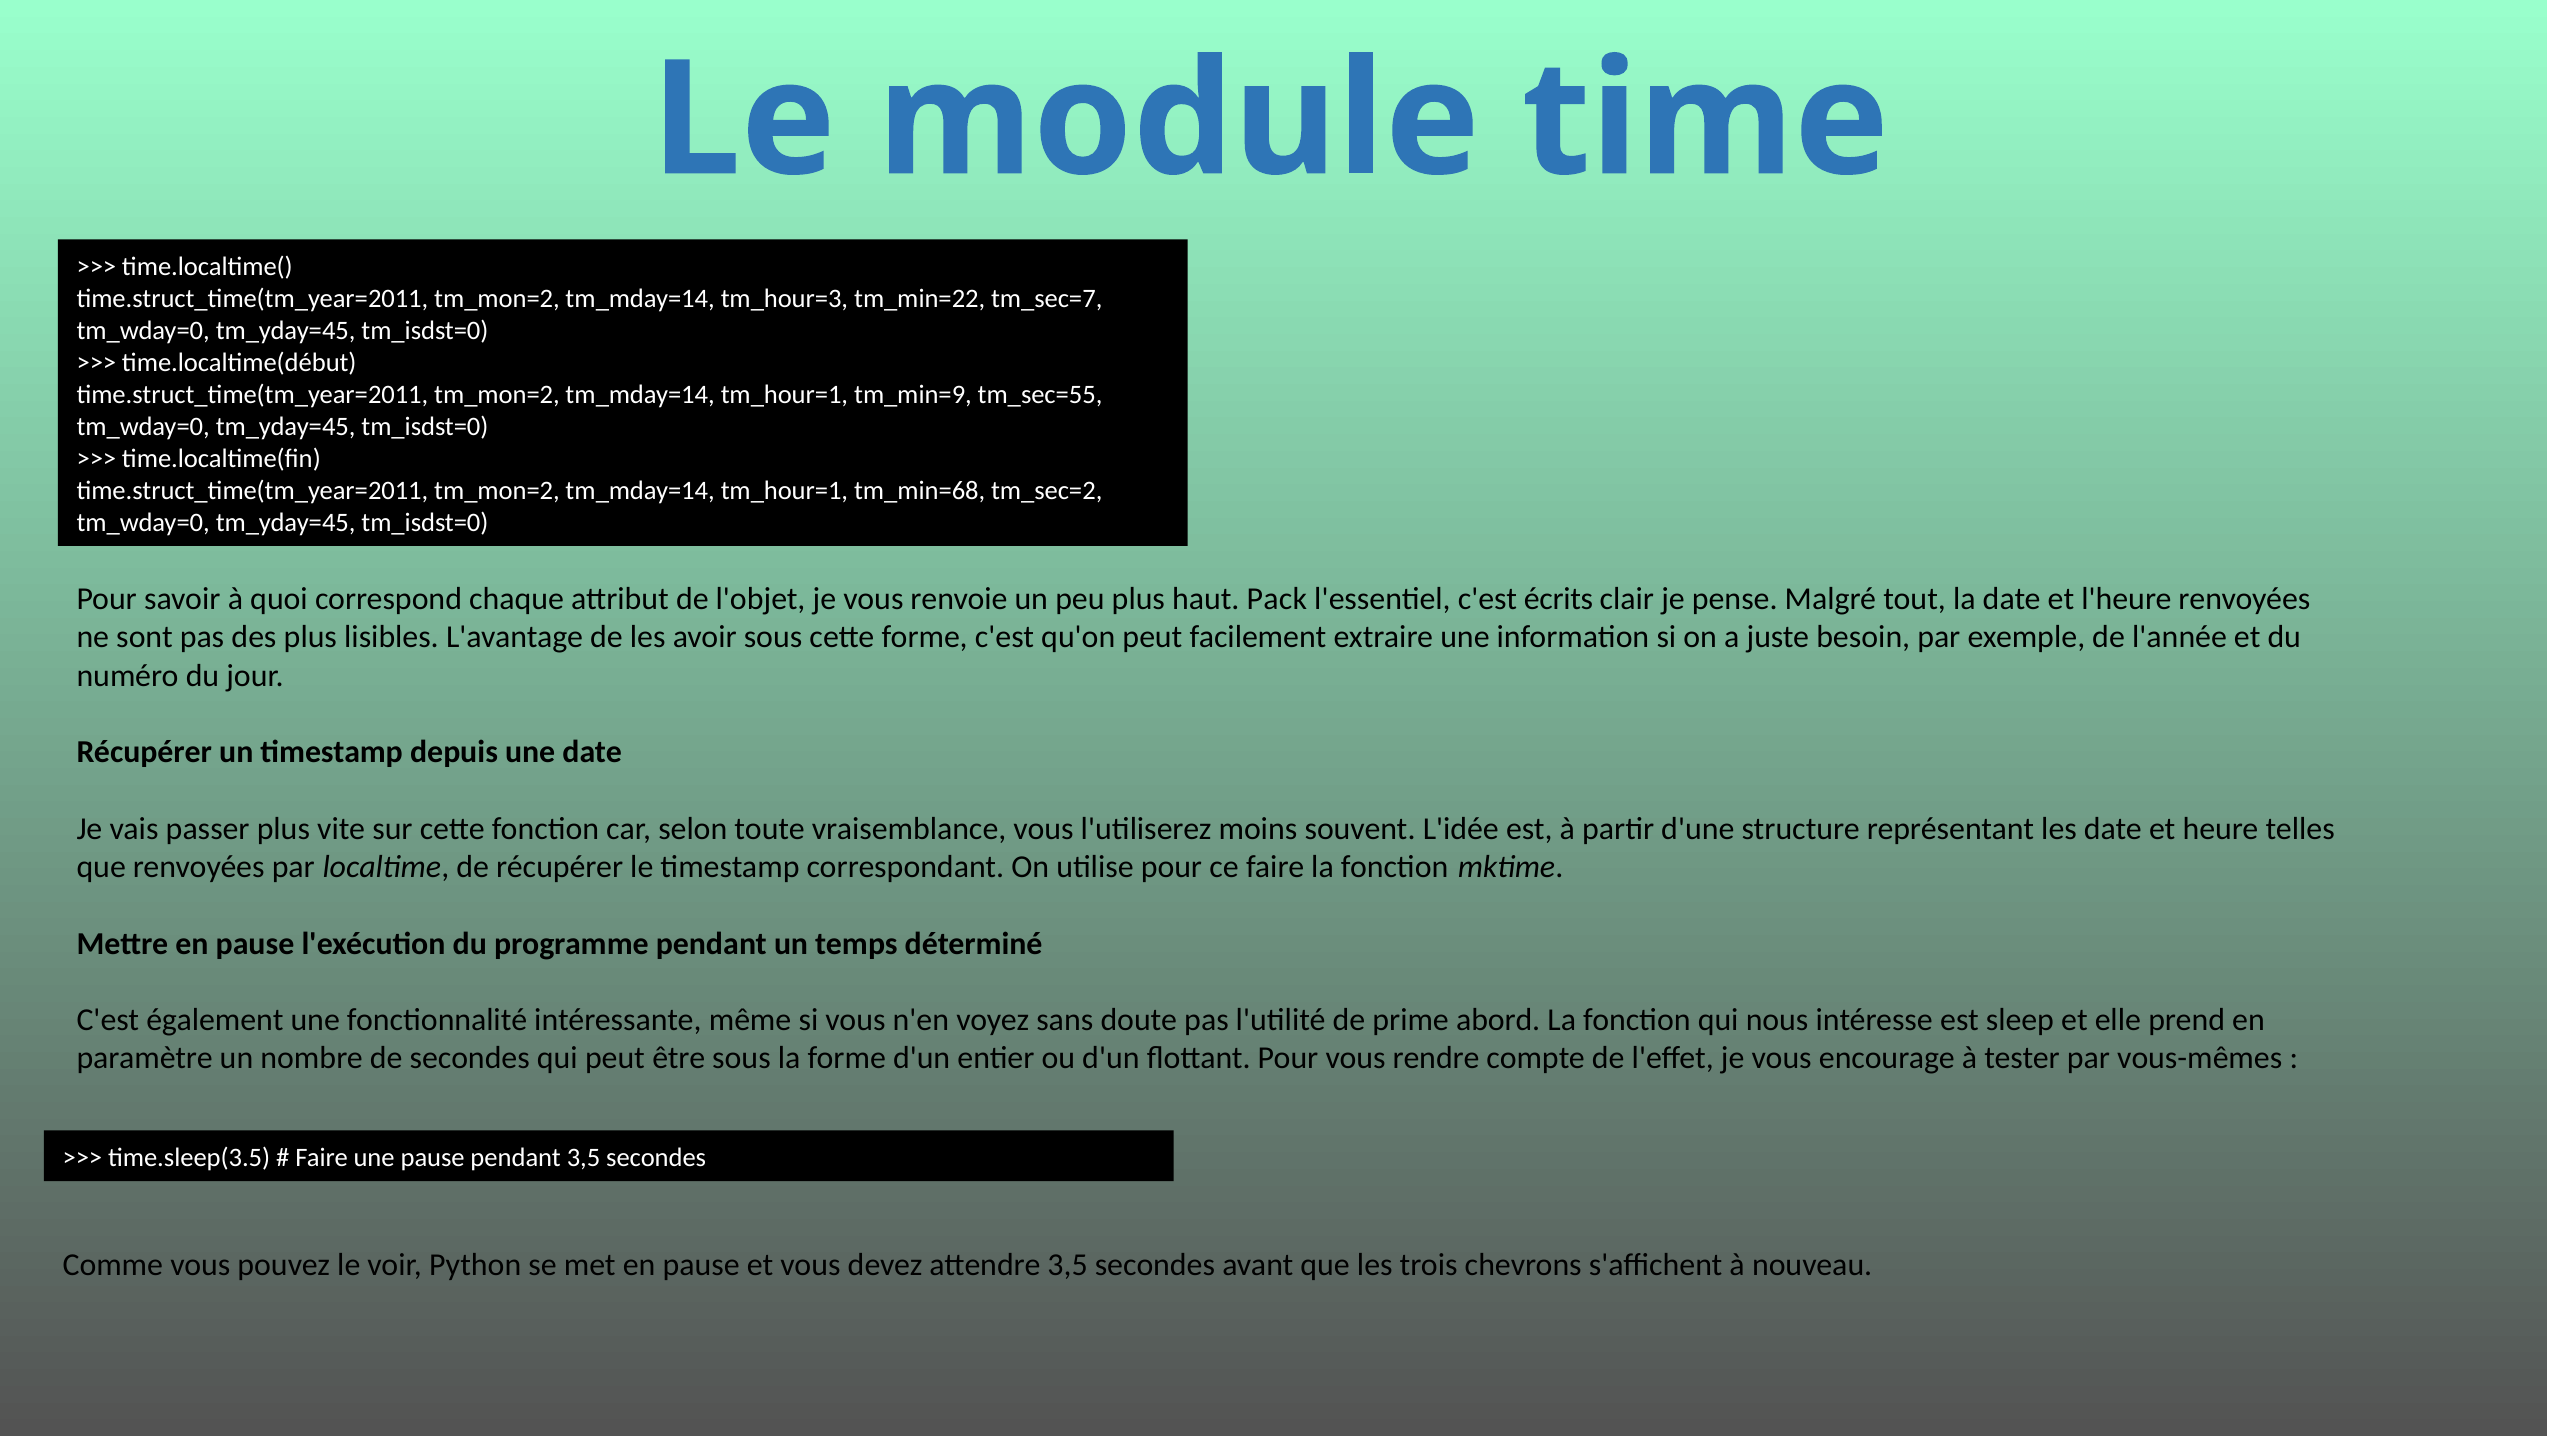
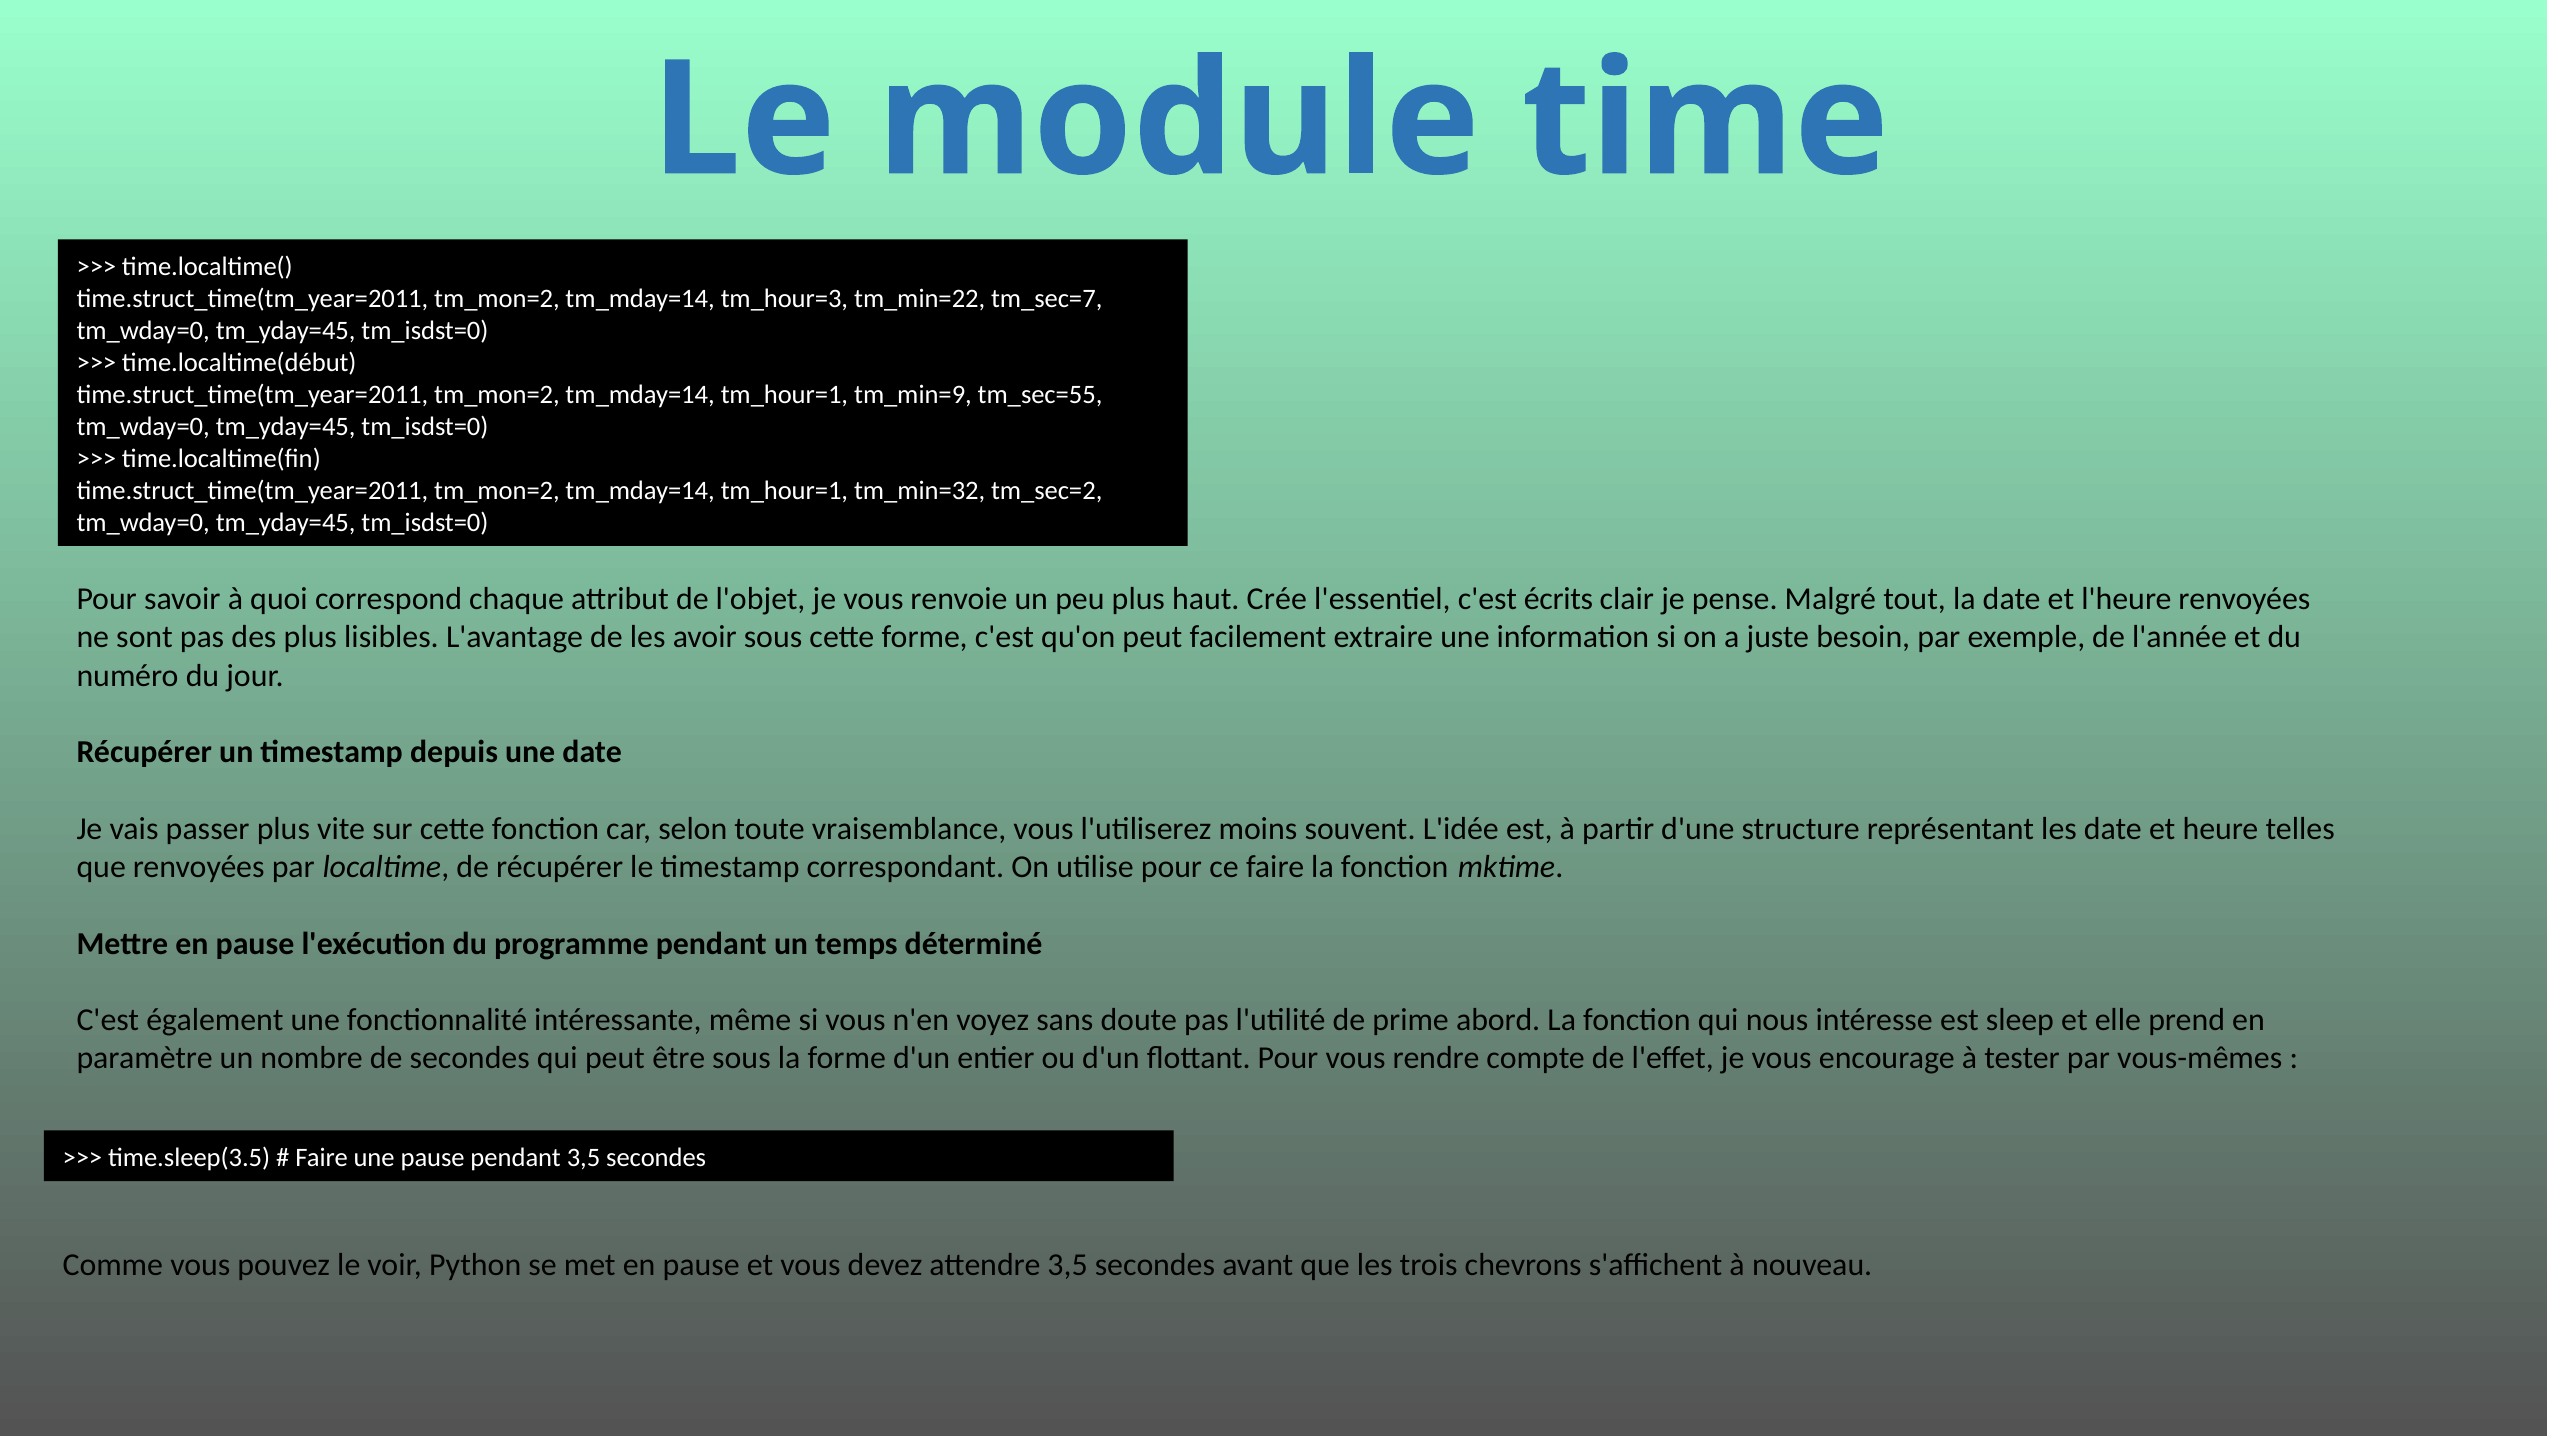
tm_min=68: tm_min=68 -> tm_min=32 (920, 490)
Pack: Pack -> Crée (1277, 599)
